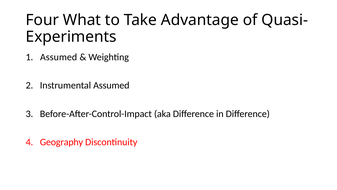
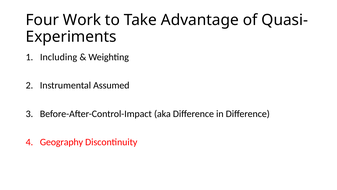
What: What -> Work (82, 20)
Assumed: Assumed -> Including (59, 57)
